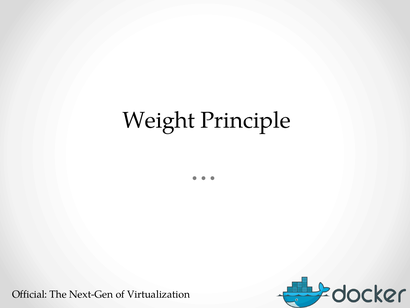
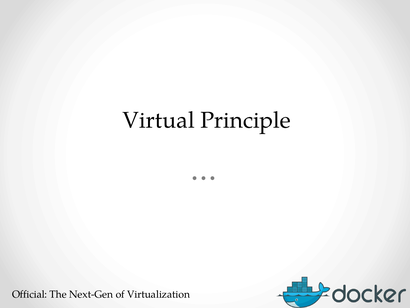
Weight: Weight -> Virtual (159, 120)
